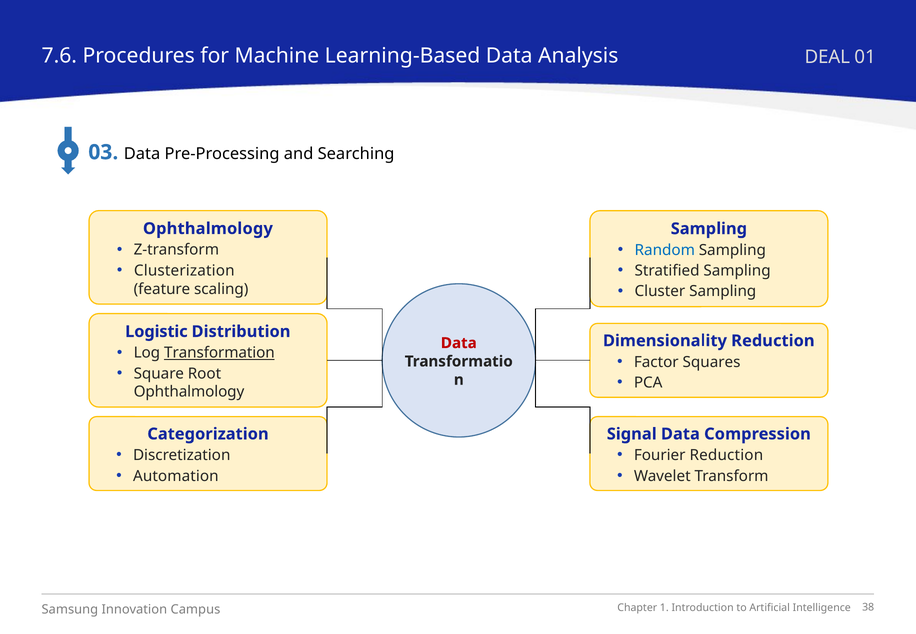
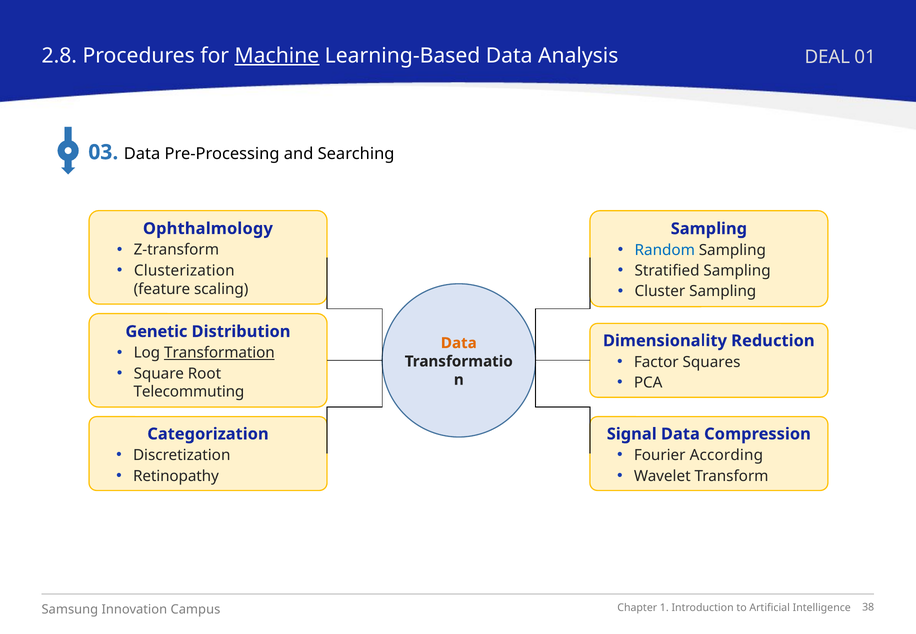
7.6: 7.6 -> 2.8 (59, 56)
Machine underline: none -> present (277, 56)
Logistic: Logistic -> Genetic (156, 332)
Data colour: red -> orange (459, 343)
Ophthalmology: Ophthalmology -> Telecommuting (189, 392)
Fourier Reduction: Reduction -> According (726, 456)
Automation: Automation -> Retinopathy (176, 476)
